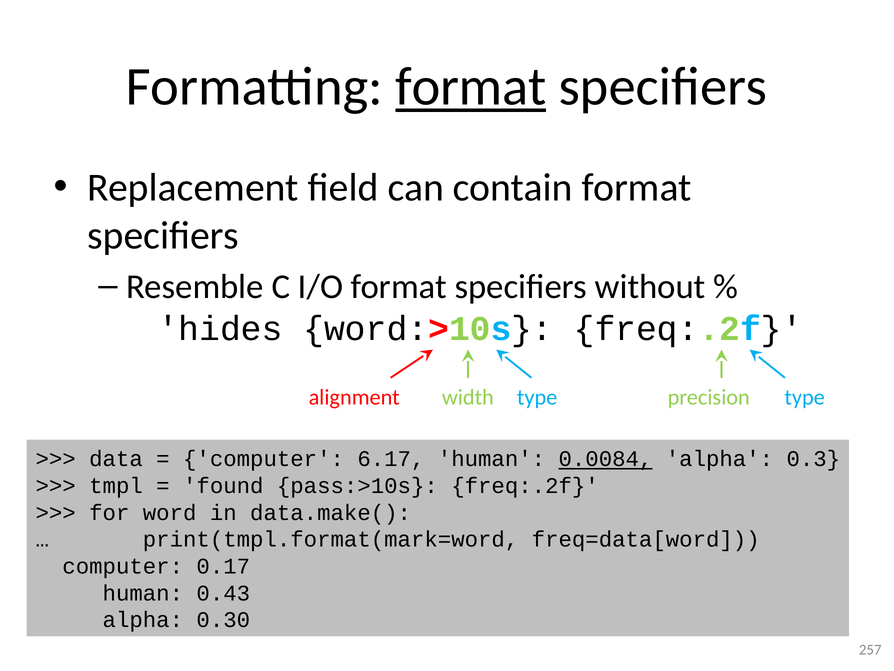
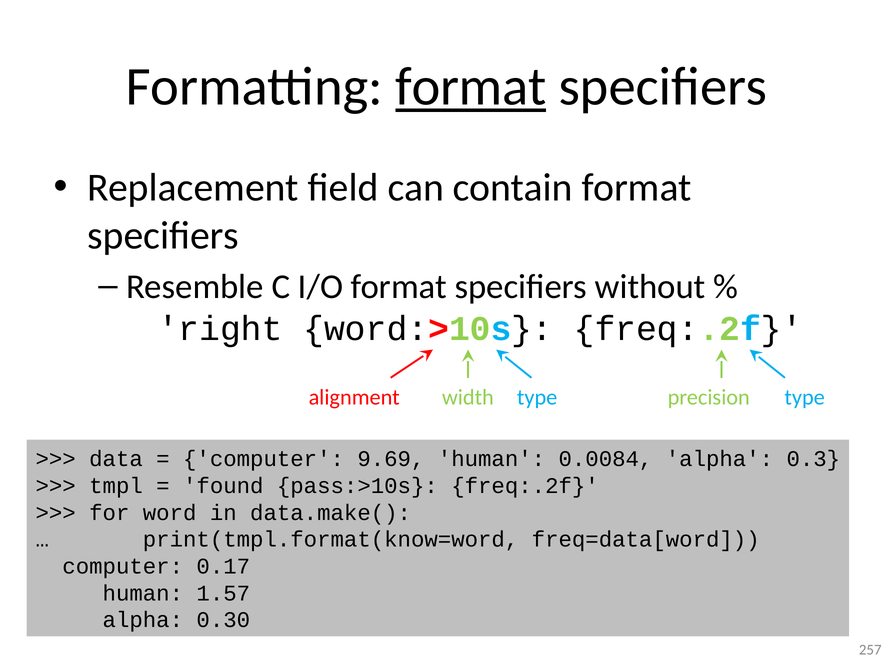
hides: hides -> right (220, 328)
6.17: 6.17 -> 9.69 (391, 459)
0.0084 underline: present -> none (605, 459)
print(tmpl.format(mark=word: print(tmpl.format(mark=word -> print(tmpl.format(know=word (331, 539)
0.43: 0.43 -> 1.57 (223, 593)
